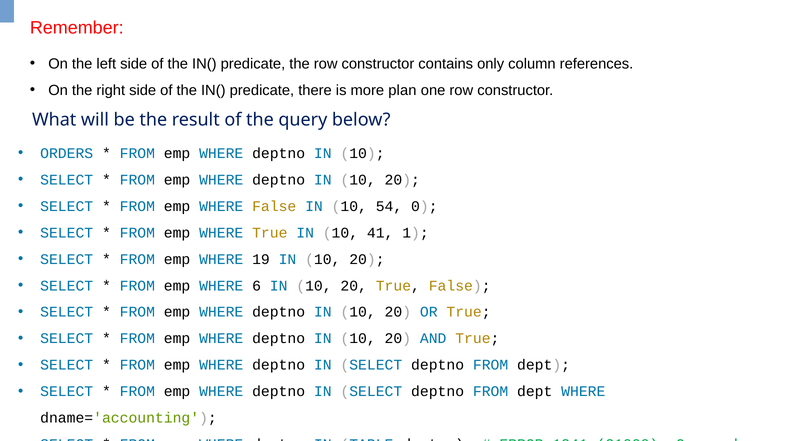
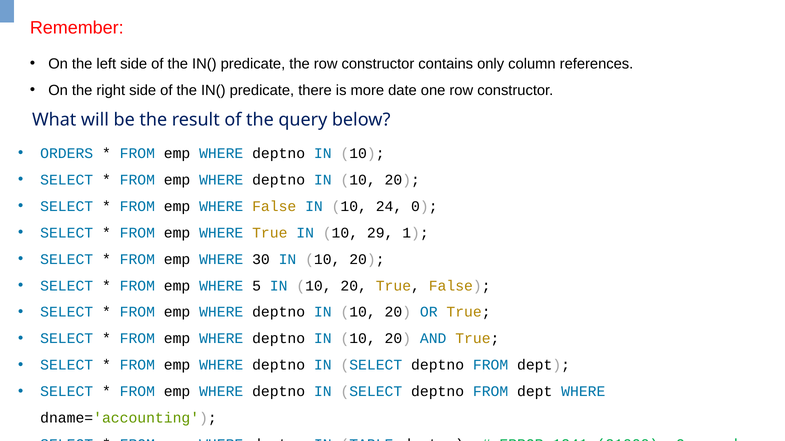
plan: plan -> date (402, 90)
54: 54 -> 24 (389, 207)
41: 41 -> 29 (380, 233)
19: 19 -> 30 (261, 260)
6: 6 -> 5 (257, 286)
